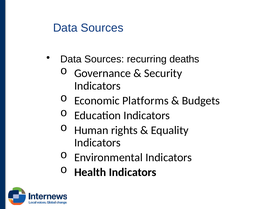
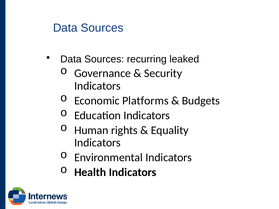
deaths: deaths -> leaked (184, 59)
